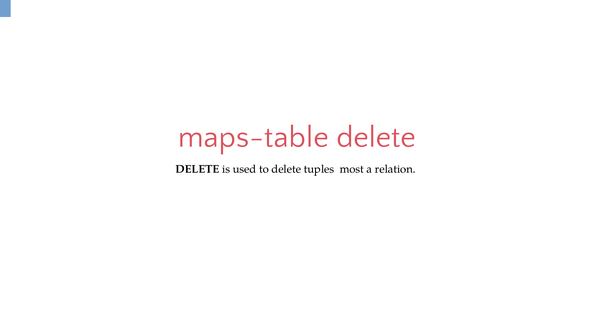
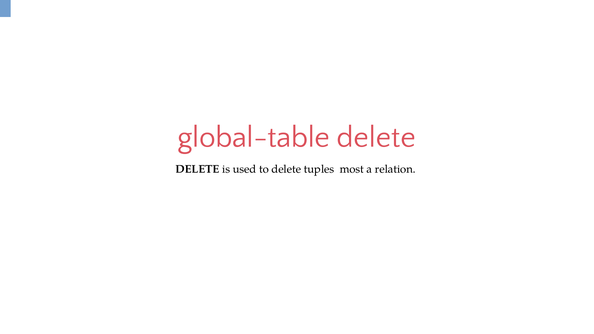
maps-table: maps-table -> global-table (254, 137)
